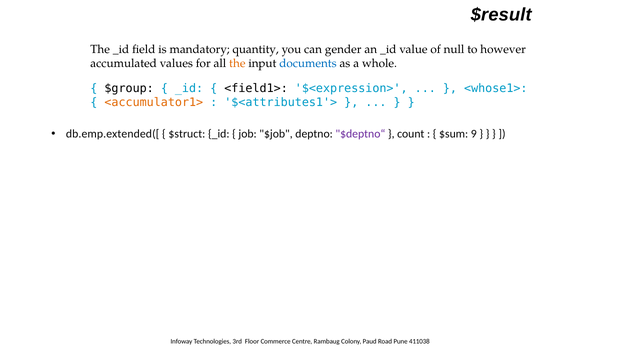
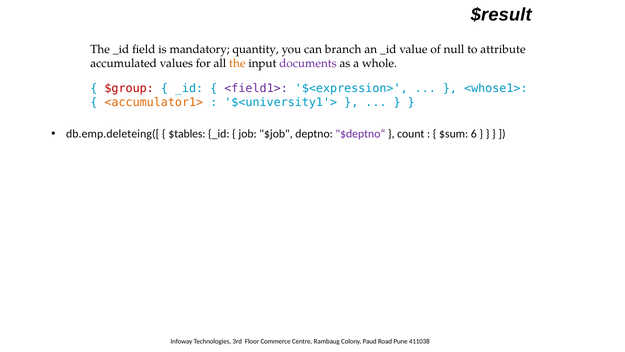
gender: gender -> branch (343, 49)
however: however -> attribute (503, 49)
documents colour: blue -> purple (308, 63)
$group colour: black -> red (129, 88)
<field1> colour: black -> purple (256, 88)
$<attributes1'>: $<attributes1'> -> $<university1'> (281, 102)
db.emp.extended([: db.emp.extended([ -> db.emp.deleteing([ (113, 134)
$struct: $struct -> $tables (187, 134)
9: 9 -> 6 (474, 134)
